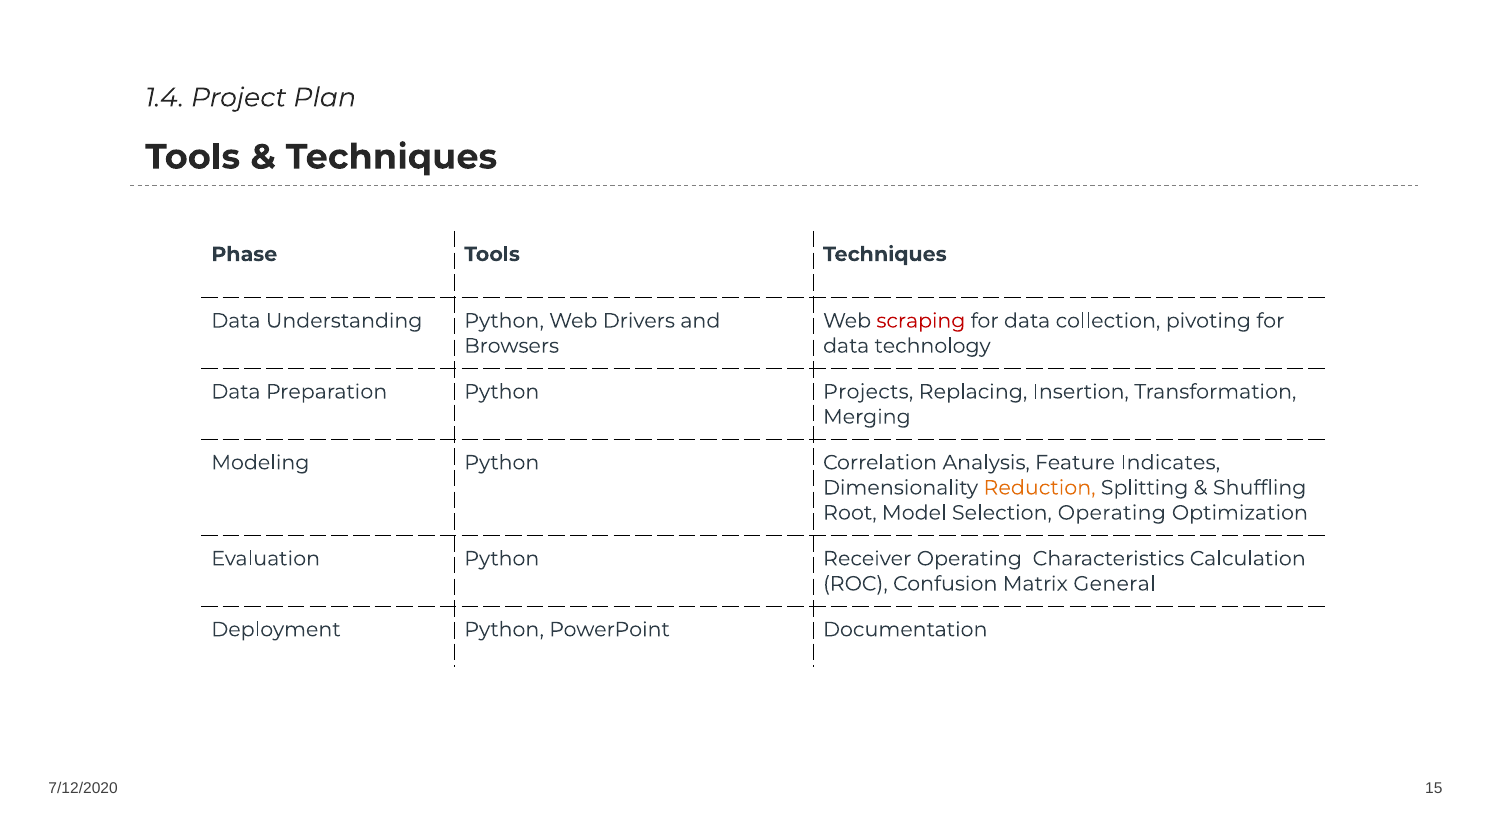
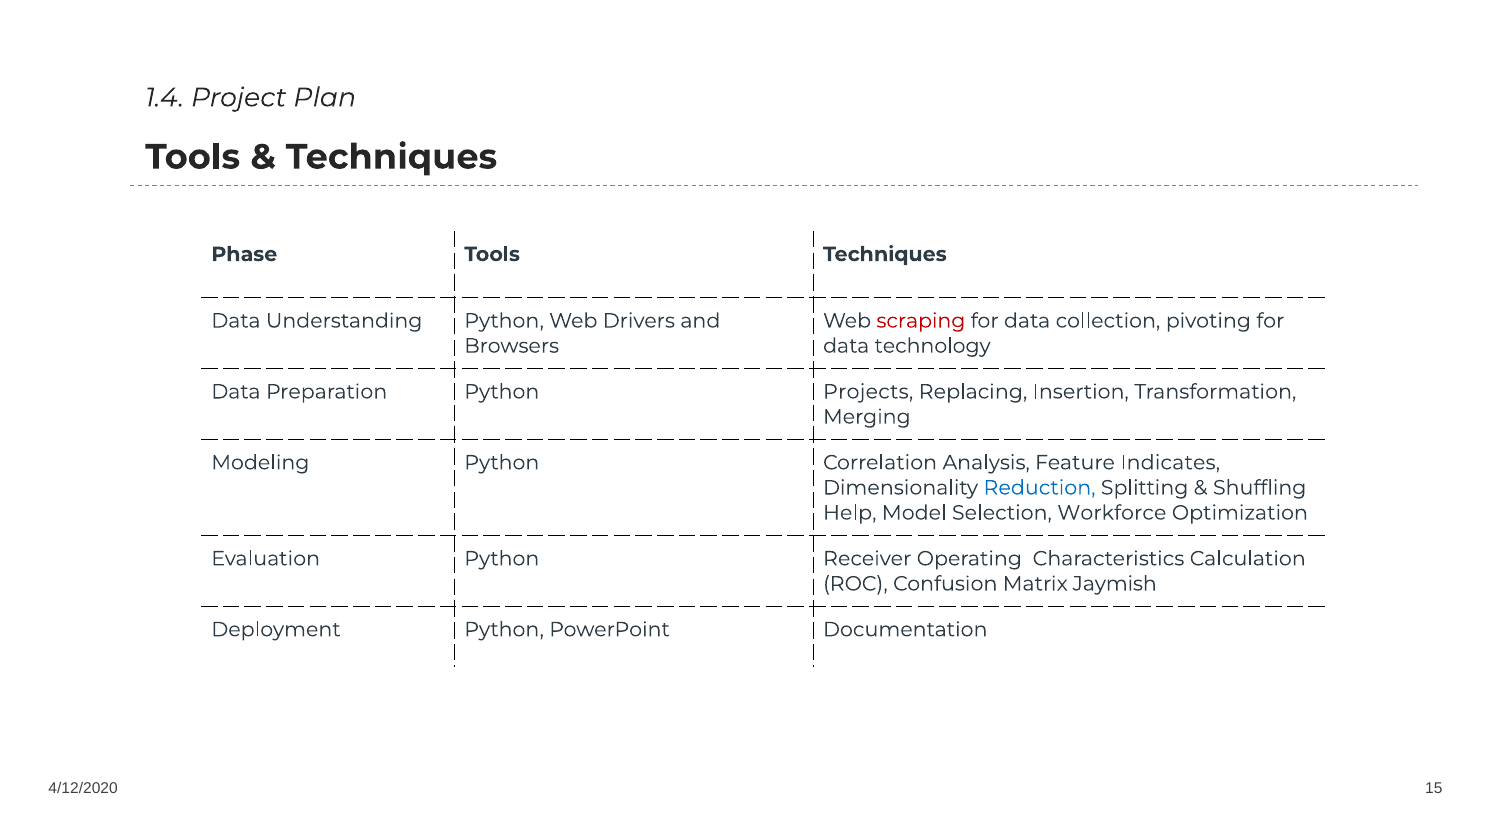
Reduction colour: orange -> blue (1039, 487)
Root: Root -> Help (850, 513)
Selection Operating: Operating -> Workforce (1112, 513)
General: General -> Jaymish (1115, 583)
7/12/2020: 7/12/2020 -> 4/12/2020 (83, 788)
